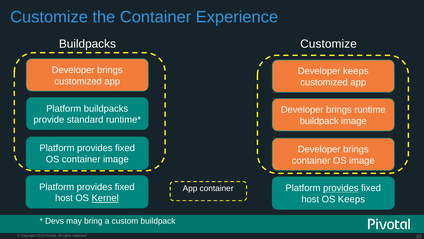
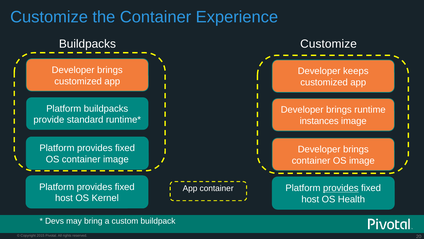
buildpack: buildpack -> instances (319, 121)
Kernel underline: present -> none (105, 198)
OS Keeps: Keeps -> Health (351, 199)
